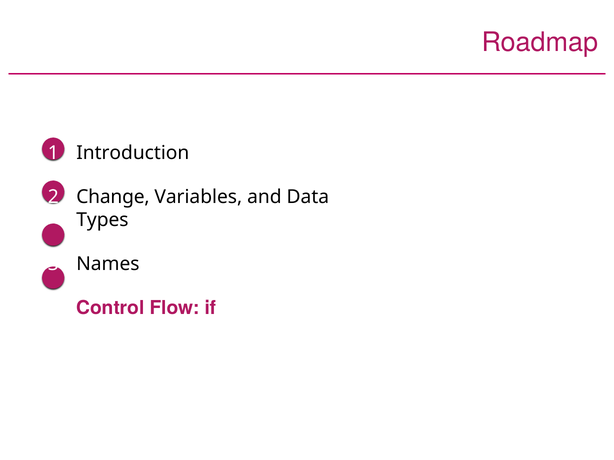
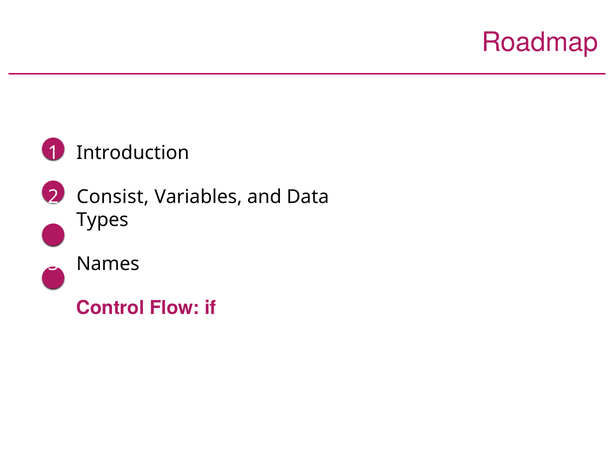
Change: Change -> Consist (113, 197)
